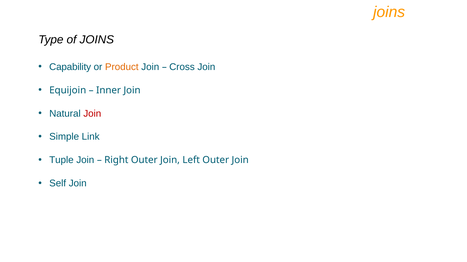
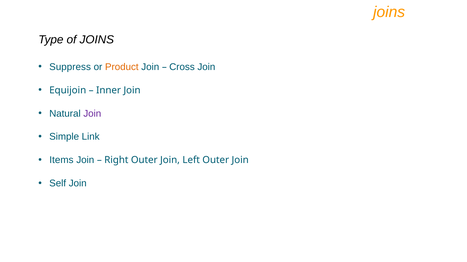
Capability: Capability -> Suppress (70, 67)
Join colour: red -> purple (92, 114)
Tuple: Tuple -> Items (61, 160)
